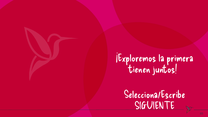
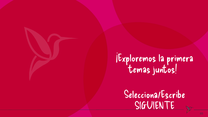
tienen: tienen -> temas (140, 69)
